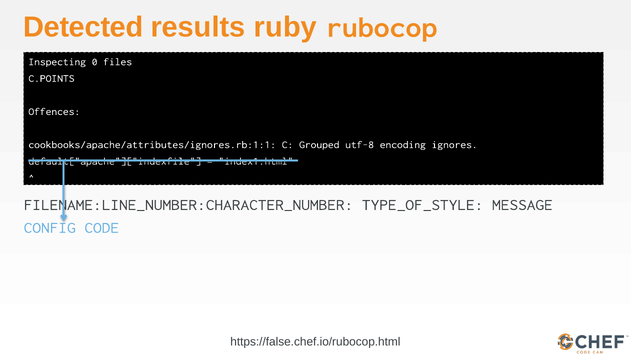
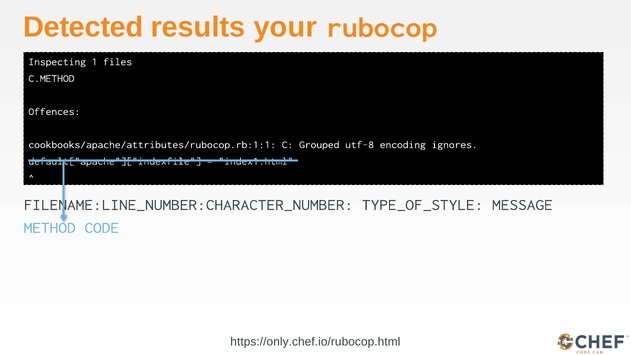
ruby: ruby -> your (285, 27)
0: 0 -> 1 (95, 62)
C.POINTS: C.POINTS -> C.METHOD (51, 78)
cookbooks/apache/attributes/ignores.rb:1:1: cookbooks/apache/attributes/ignores.rb:1:1 -> cookbooks/apache/attributes/rubocop.rb:1:1 (152, 145)
CONFIG: CONFIG -> METHOD (50, 228)
https://false.chef.io/rubocop.html: https://false.chef.io/rubocop.html -> https://only.chef.io/rubocop.html (315, 342)
